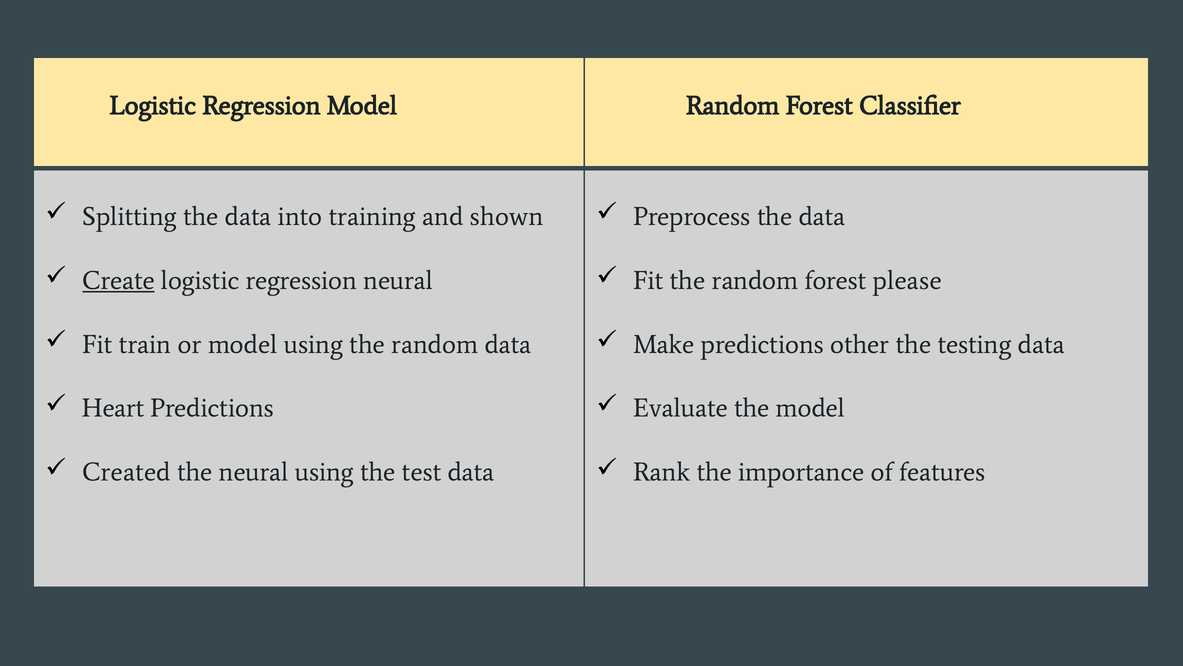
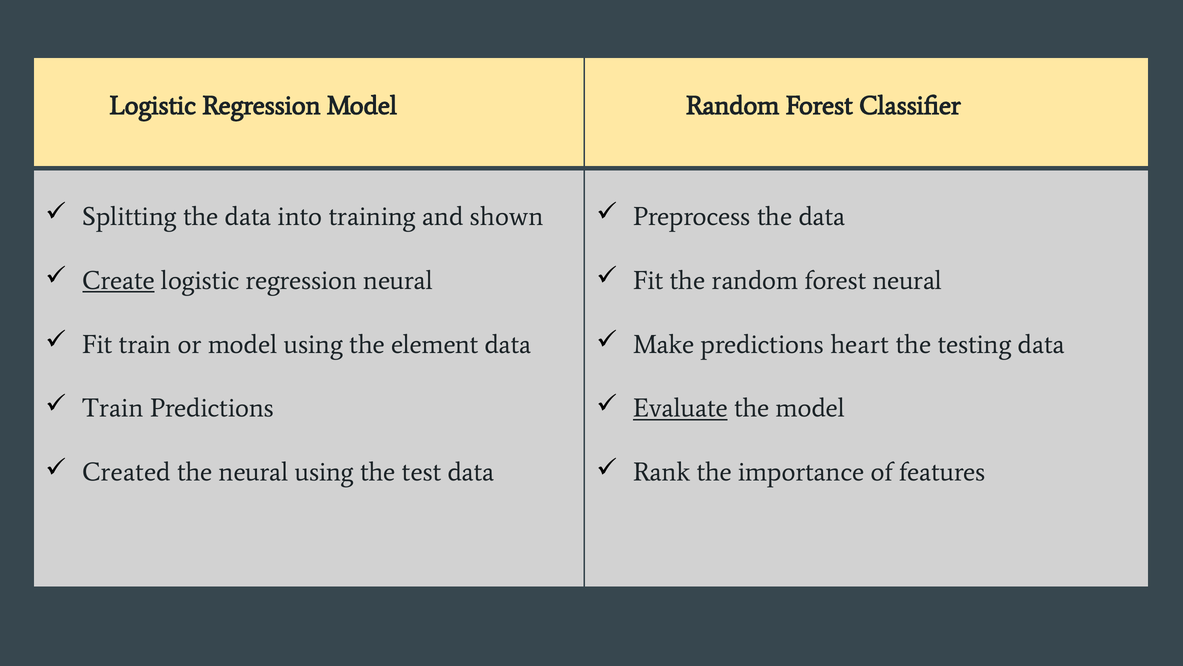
forest please: please -> neural (907, 280)
using the random: random -> element (435, 344)
other: other -> heart (860, 344)
Heart: Heart -> Train (113, 408)
Evaluate underline: none -> present (680, 408)
